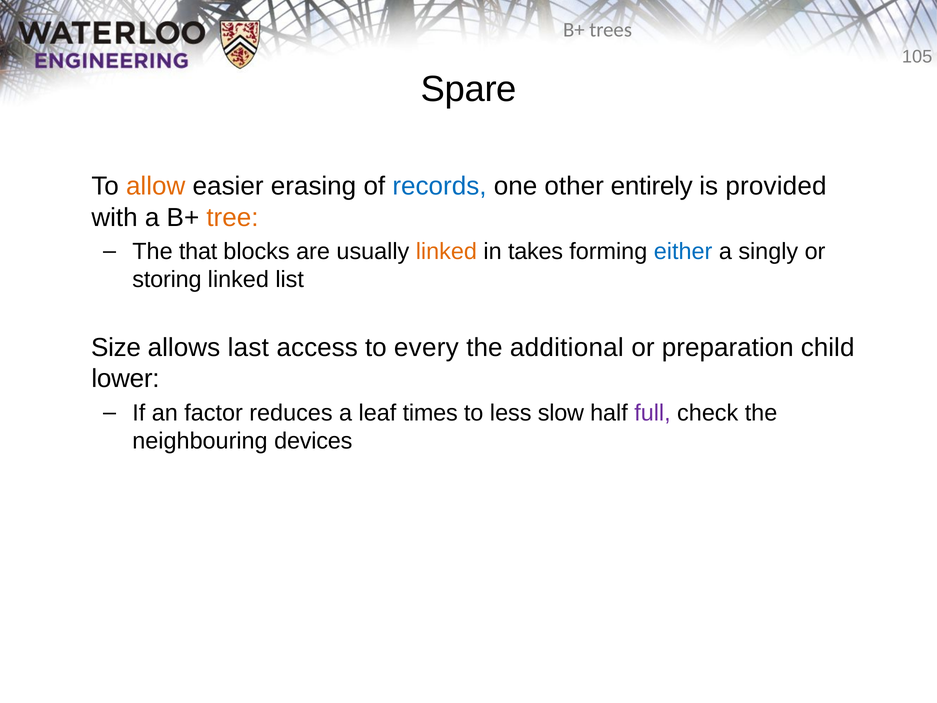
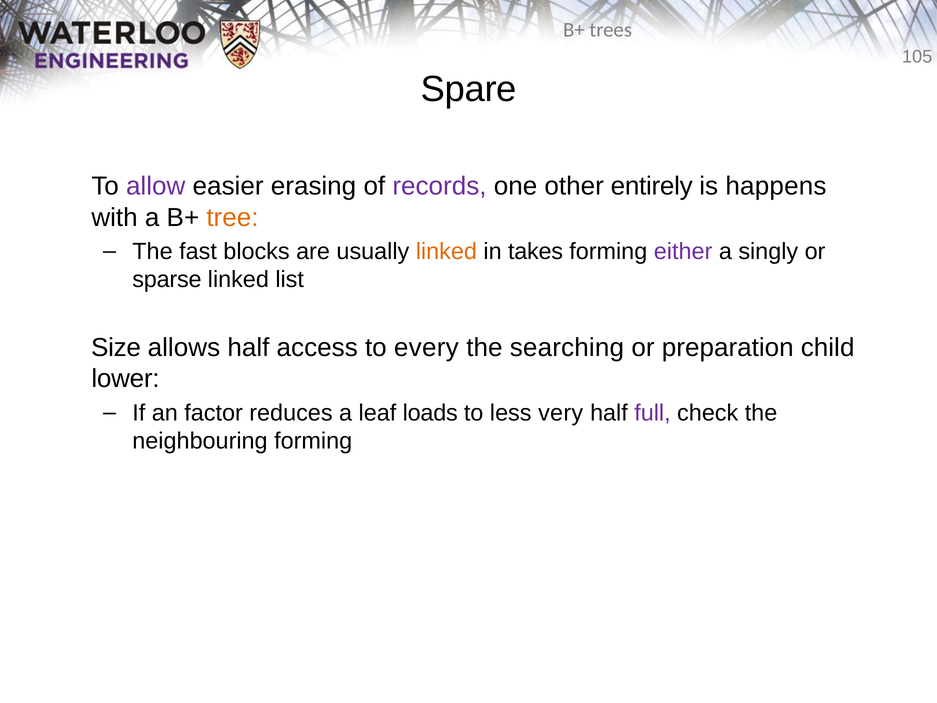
allow colour: orange -> purple (156, 186)
records colour: blue -> purple (439, 186)
provided: provided -> happens (776, 186)
that: that -> fast (198, 252)
either colour: blue -> purple (683, 252)
storing: storing -> sparse (167, 280)
allows last: last -> half (248, 348)
additional: additional -> searching (567, 348)
times: times -> loads (430, 413)
slow: slow -> very (561, 413)
neighbouring devices: devices -> forming (313, 441)
